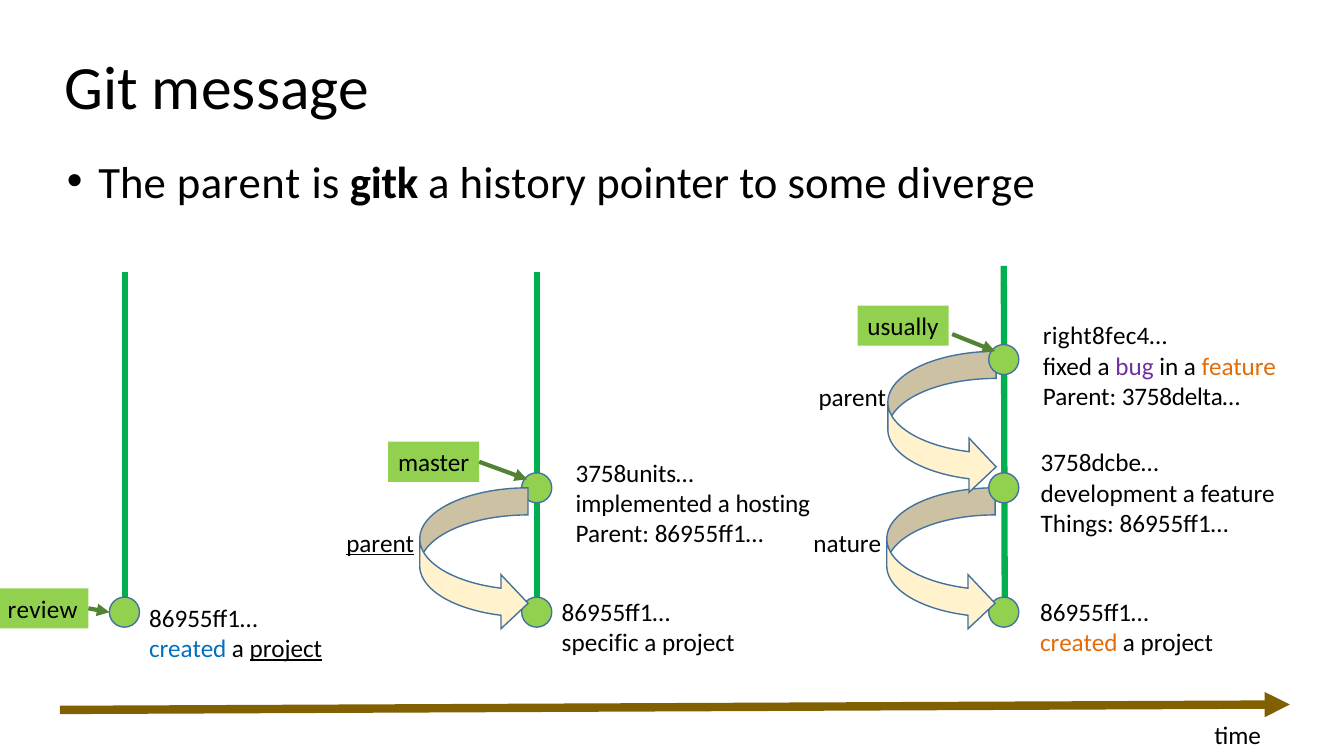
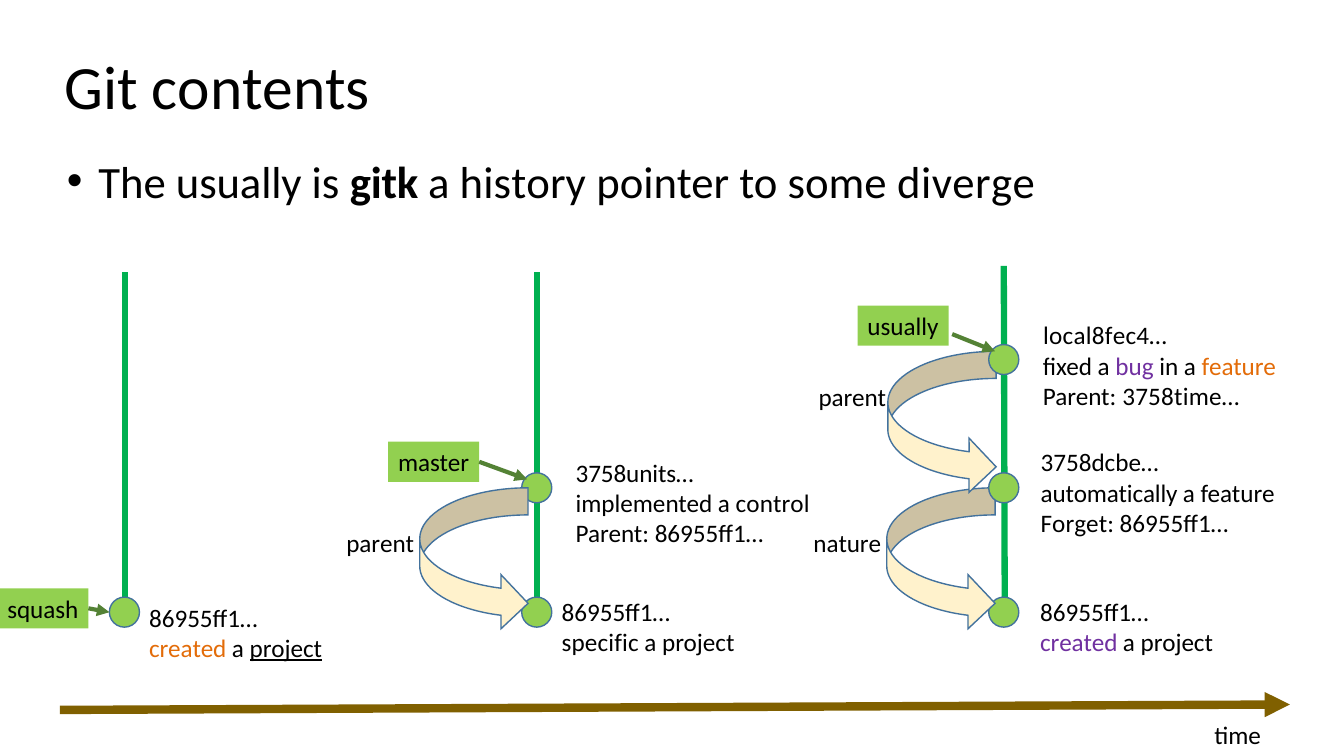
message: message -> contents (261, 89)
The parent: parent -> usually (239, 183)
right8fec4…: right8fec4… -> local8fec4… (1105, 337)
3758delta…: 3758delta… -> 3758time… (1181, 397)
development: development -> automatically (1109, 494)
hosting: hosting -> control (773, 504)
Things: Things -> Forget (1077, 524)
parent underline: present -> none (380, 544)
review: review -> squash (43, 610)
created colour: orange -> purple (1079, 643)
created colour: blue -> orange (188, 649)
